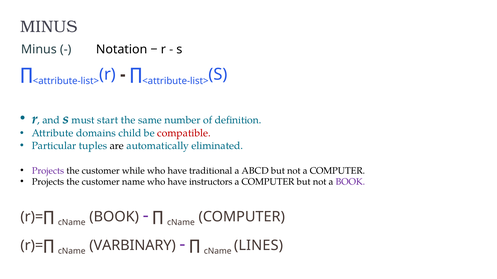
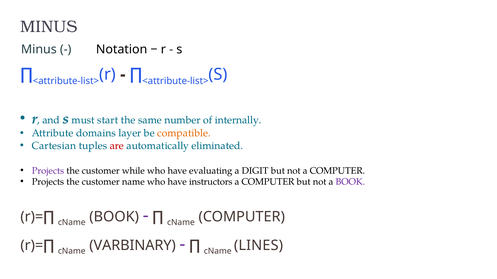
definition: definition -> internally (238, 120)
child: child -> layer (130, 134)
compatible colour: red -> orange (184, 134)
Particular: Particular -> Cartesian (54, 146)
are colour: black -> red (117, 146)
traditional: traditional -> evaluating (211, 171)
ABCD: ABCD -> DIGIT (255, 171)
